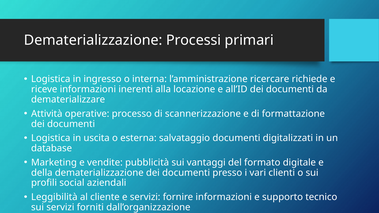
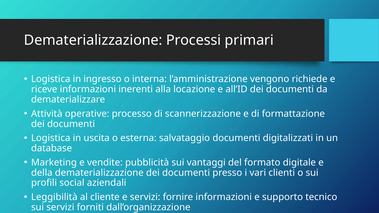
ricercare: ricercare -> vengono (270, 79)
